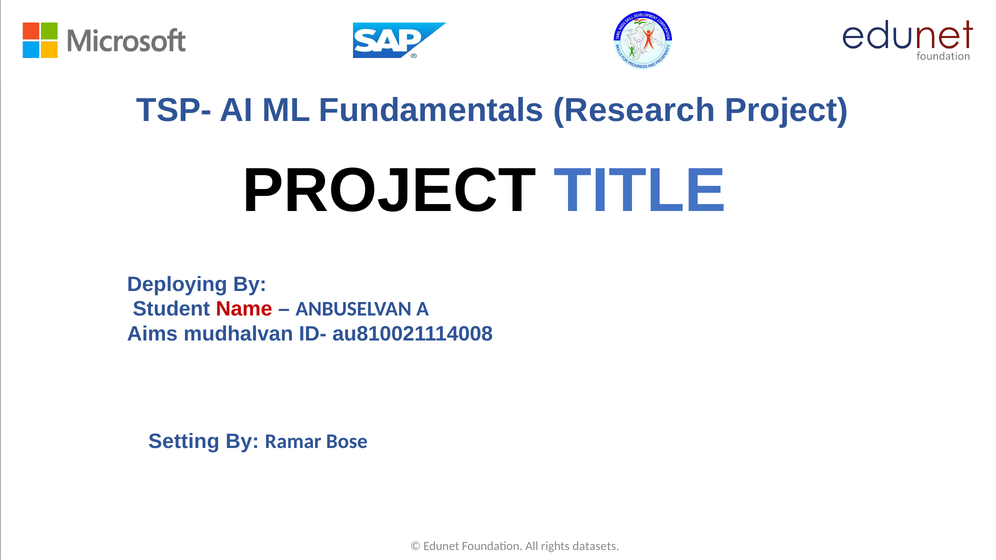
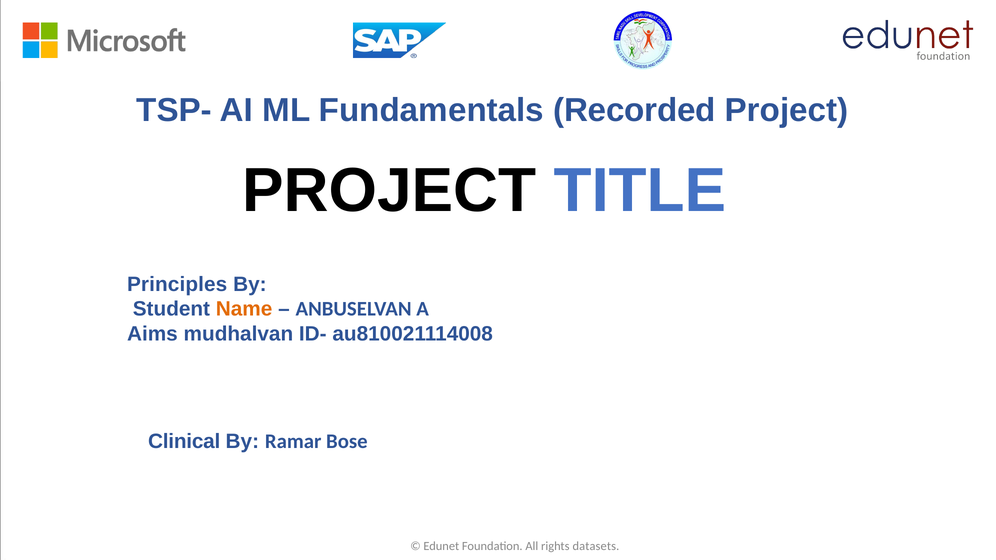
Research: Research -> Recorded (634, 110)
Deploying: Deploying -> Principles (177, 284)
Name colour: red -> orange (244, 309)
Setting: Setting -> Clinical (184, 441)
